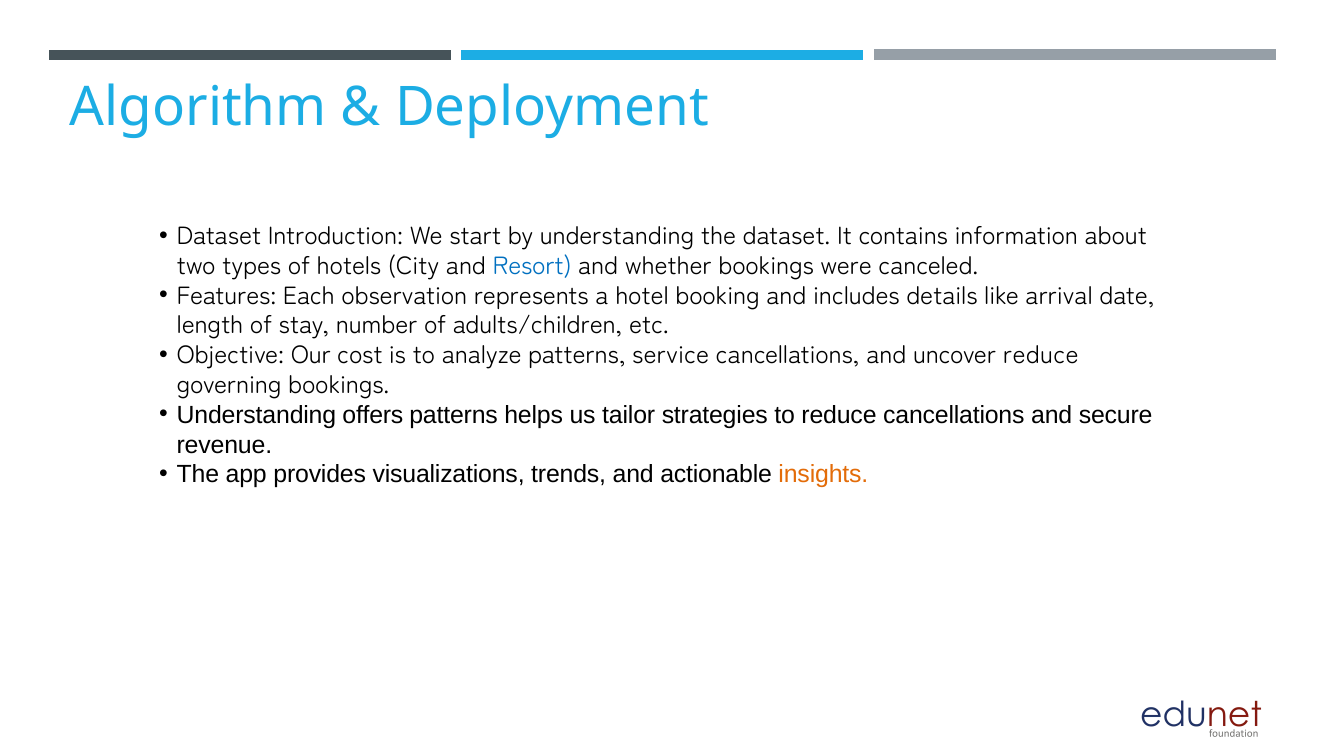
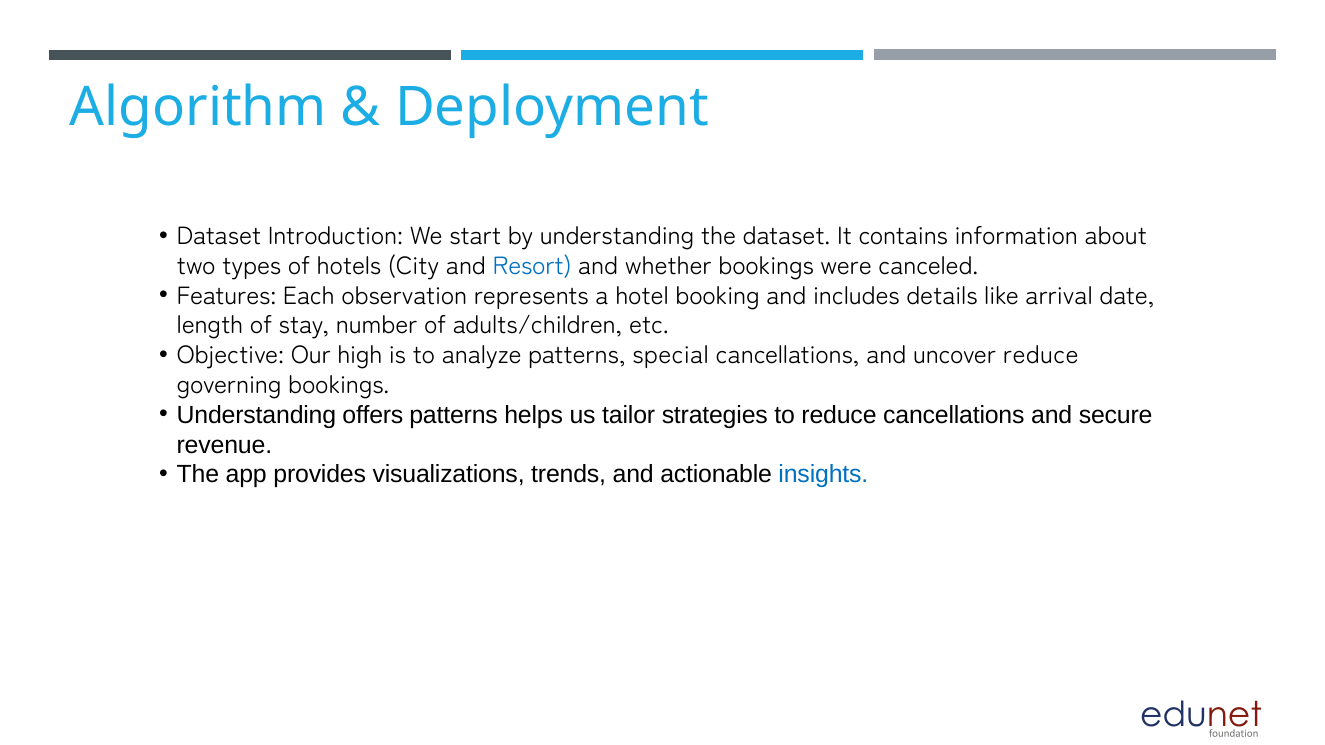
cost: cost -> high (360, 356)
service: service -> special (671, 356)
insights colour: orange -> blue (823, 475)
